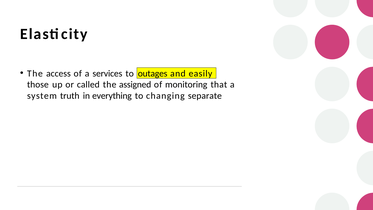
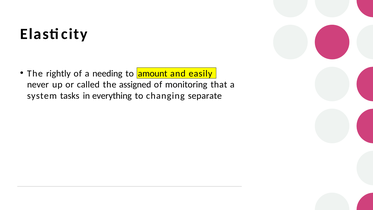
access: access -> rightly (58, 73)
services: services -> needing (107, 73)
outages: outages -> amount (153, 73)
those: those -> never (38, 85)
truth: truth -> tasks (70, 96)
